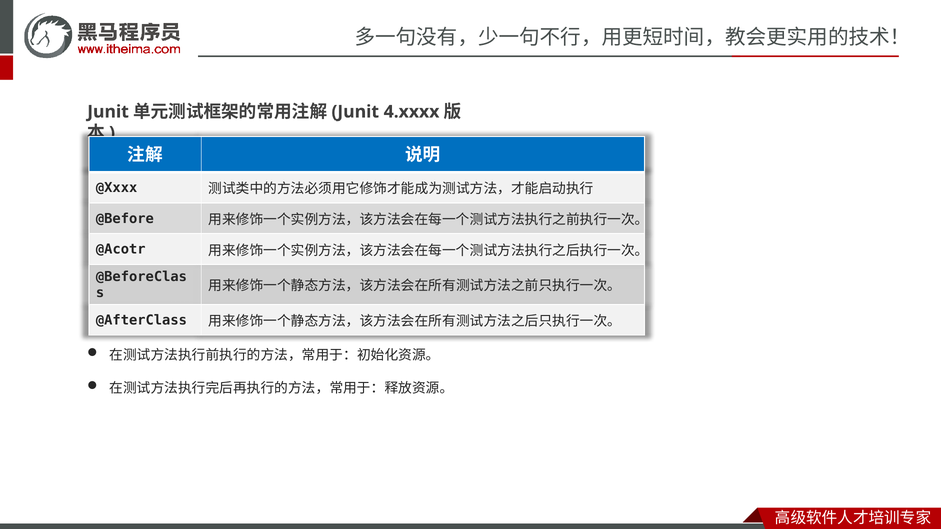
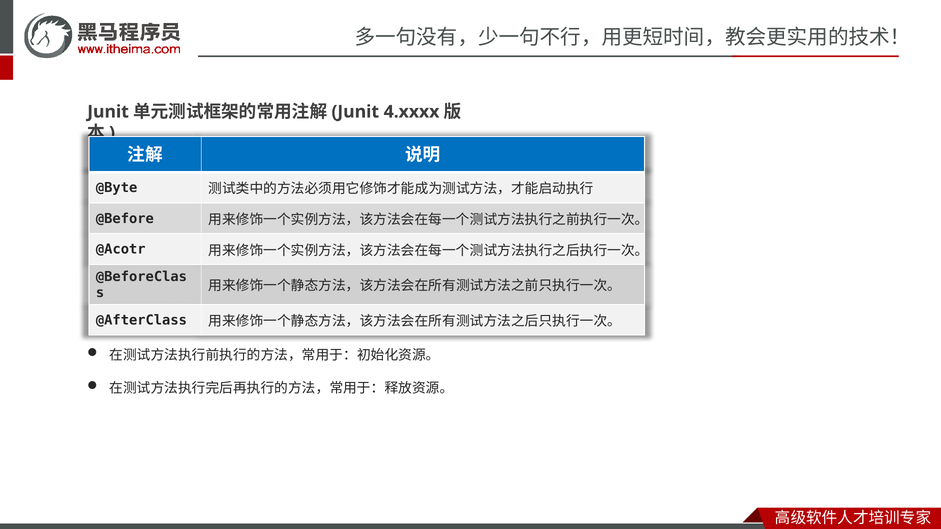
@Xxxx: @Xxxx -> @Byte (117, 188)
